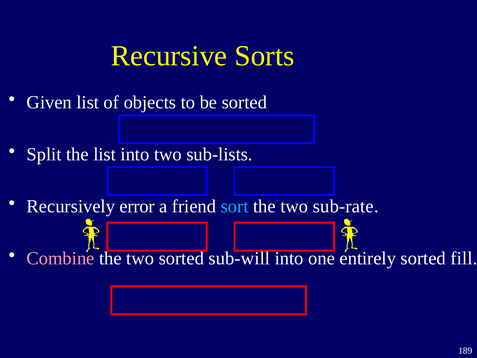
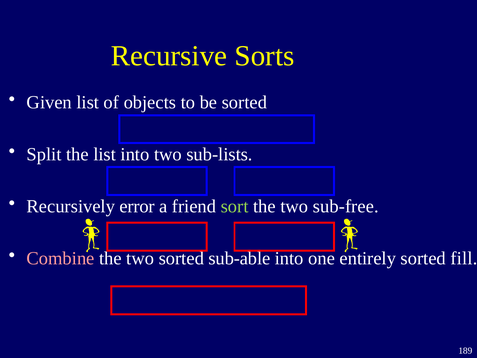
sort colour: light blue -> light green (235, 206)
sub-rate: sub-rate -> sub-free (346, 206)
sub-will: sub-will -> sub-able (239, 258)
